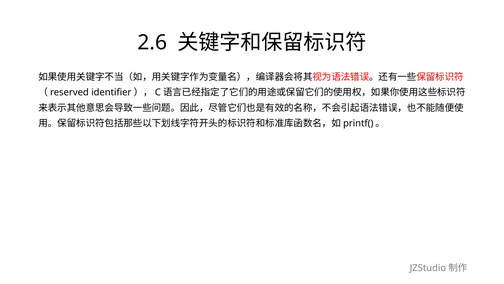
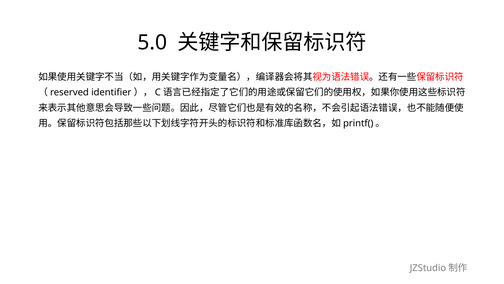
2.6: 2.6 -> 5.0 (152, 42)
